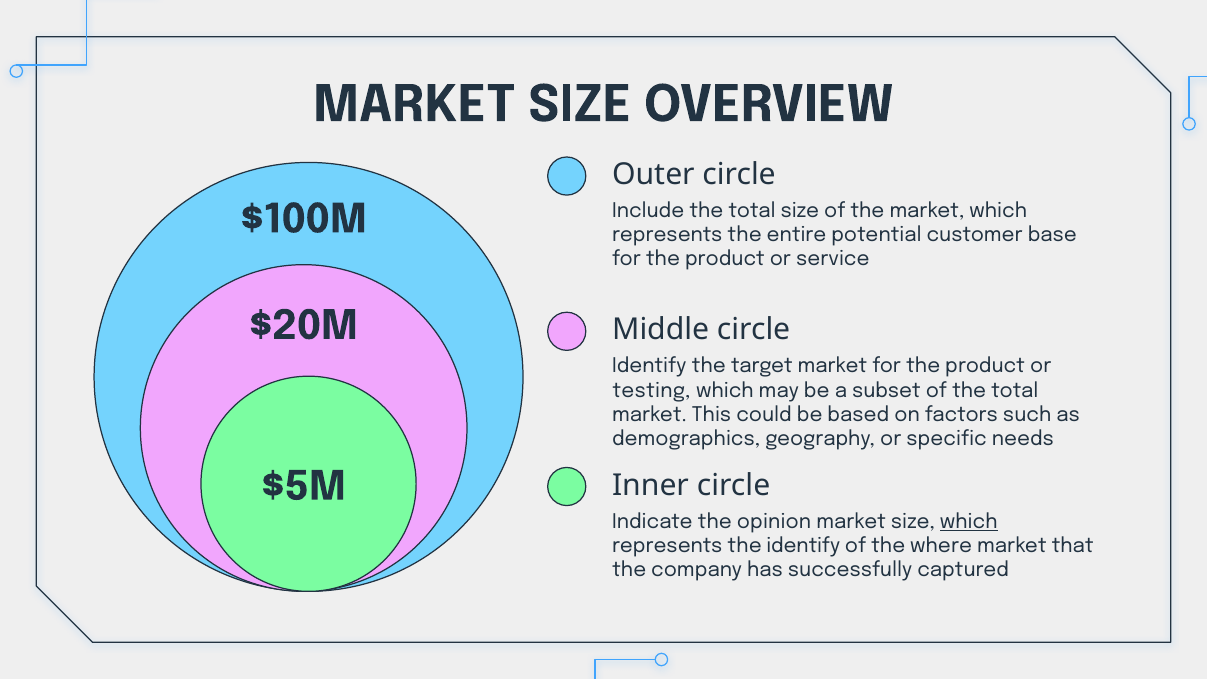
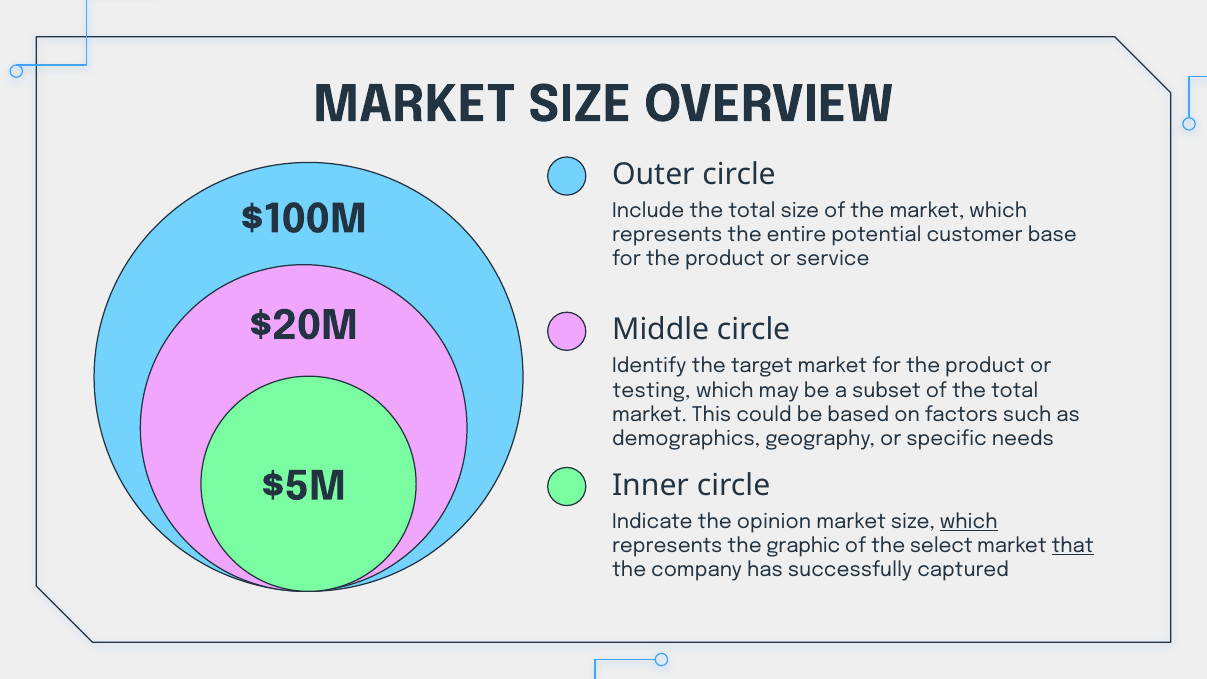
the identify: identify -> graphic (803, 546)
where: where -> select (941, 546)
that underline: none -> present (1073, 546)
